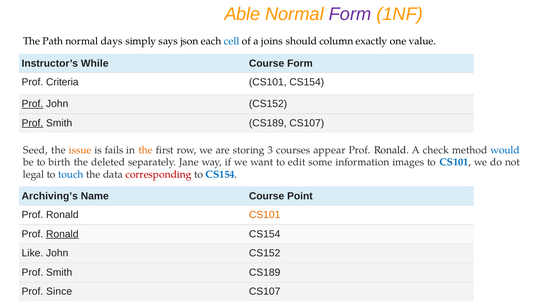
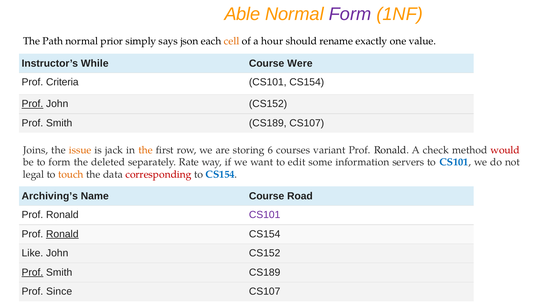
days: days -> prior (112, 41)
cell colour: blue -> orange (232, 41)
joins: joins -> hour (272, 41)
column: column -> rename (336, 41)
Course Form: Form -> Were (300, 63)
Prof underline: present -> none (32, 123)
Seed: Seed -> Joins (36, 150)
fails: fails -> jack (114, 150)
3: 3 -> 6 (270, 150)
appear: appear -> variant (329, 150)
would colour: blue -> red (505, 150)
to birth: birth -> form (60, 162)
Jane: Jane -> Rate (189, 162)
images: images -> servers (408, 162)
touch colour: blue -> orange (71, 174)
Point: Point -> Road (300, 196)
CS101 colour: orange -> purple (265, 215)
Prof underline: none -> present (32, 272)
